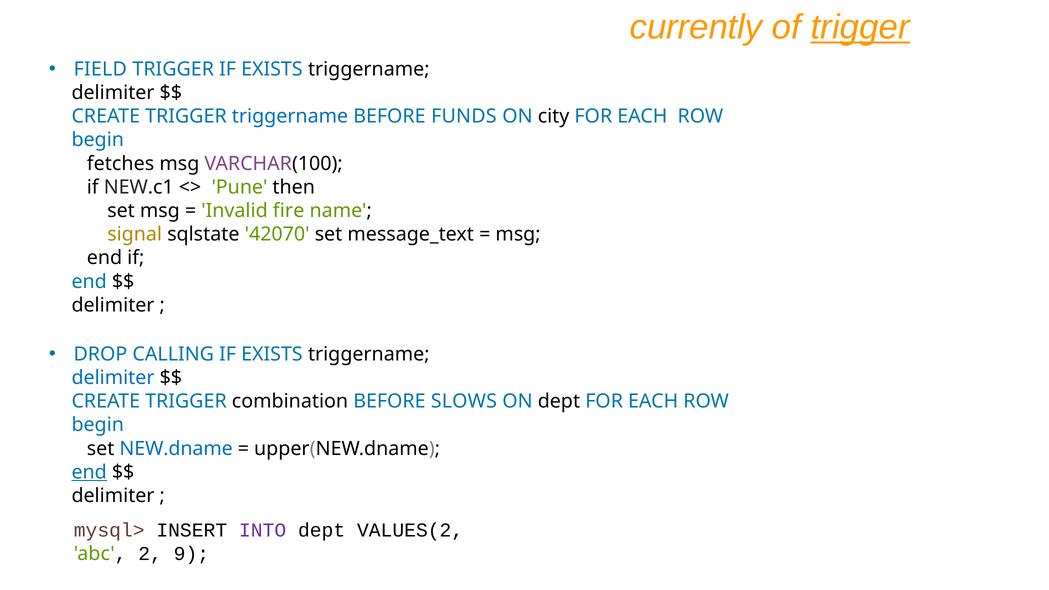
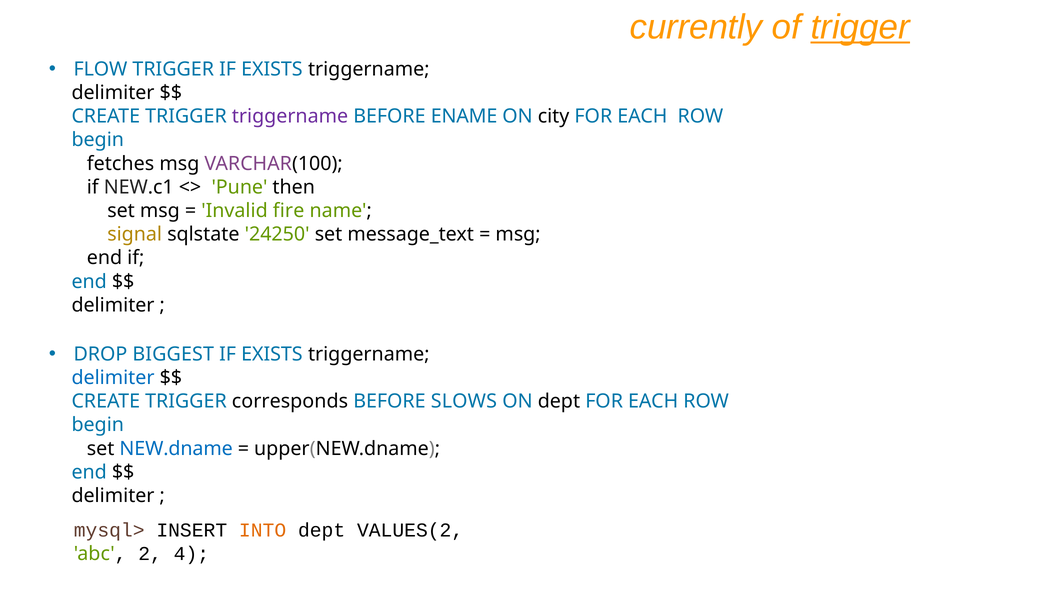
FIELD: FIELD -> FLOW (100, 69)
triggername colour: blue -> purple (290, 116)
FUNDS: FUNDS -> ENAME (464, 116)
42070: 42070 -> 24250 (277, 234)
CALLING: CALLING -> BIGGEST (173, 354)
combination: combination -> corresponds (290, 401)
end underline: present -> none (89, 472)
INTO colour: purple -> orange (263, 530)
9: 9 -> 4 (191, 554)
